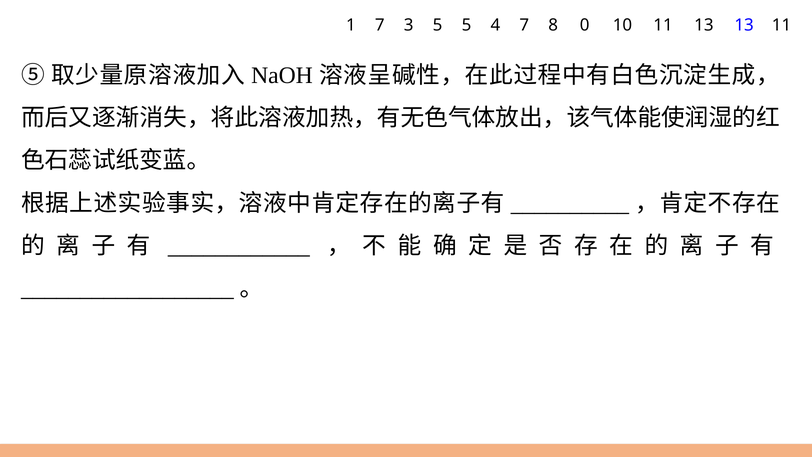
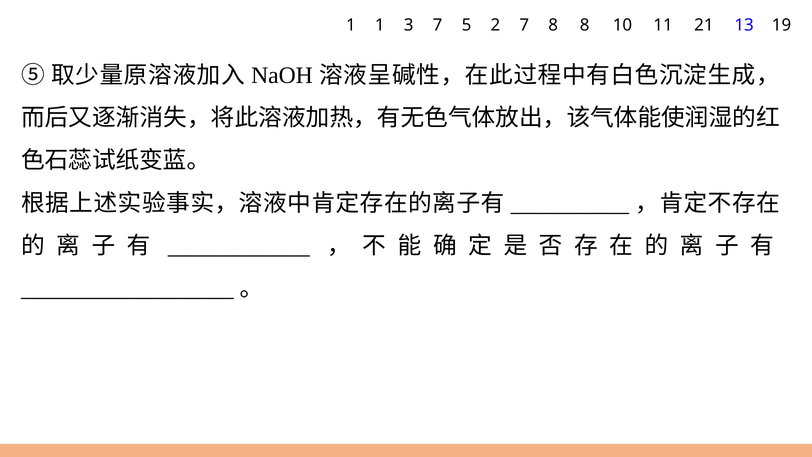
1 7: 7 -> 1 (380, 25)
3 5: 5 -> 7 (438, 25)
4: 4 -> 2 (495, 25)
8 0: 0 -> 8 (585, 25)
11 13: 13 -> 21 (704, 25)
13 11: 11 -> 19 (782, 25)
